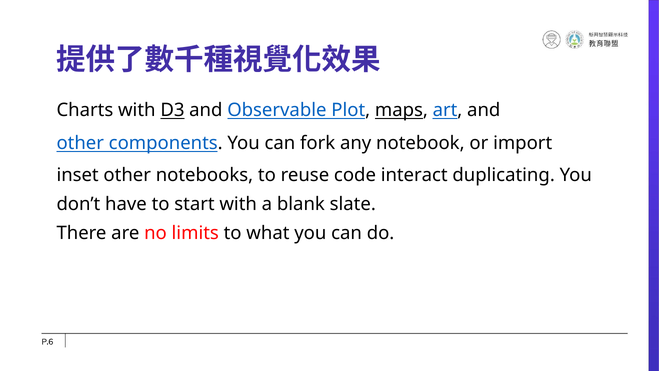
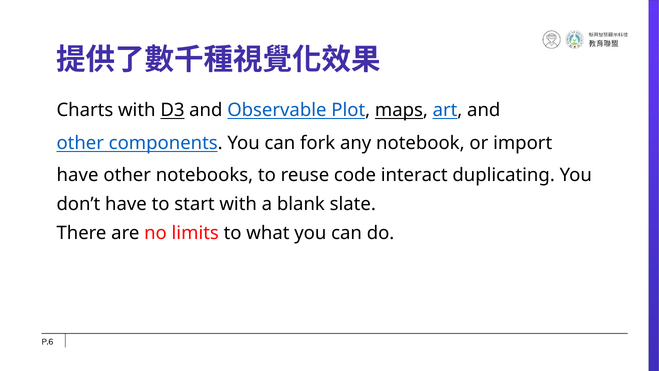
inset: inset -> have (78, 175)
